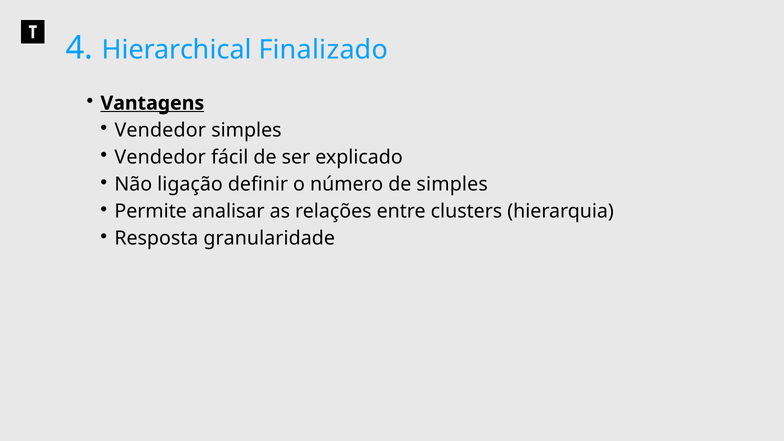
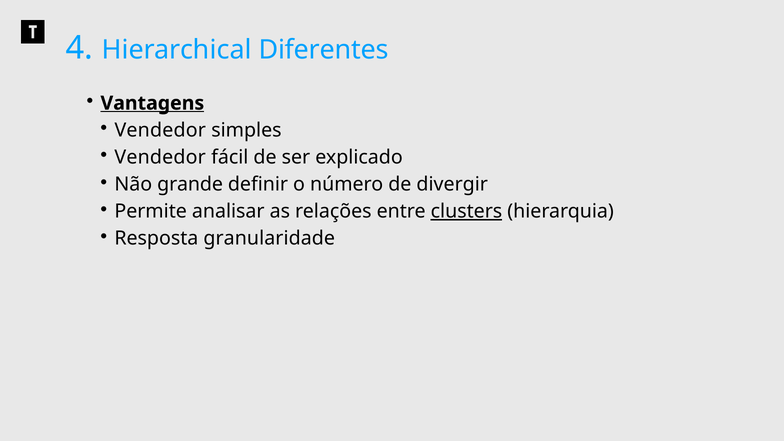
Finalizado: Finalizado -> Diferentes (324, 50)
ligação: ligação -> grande (190, 184)
de simples: simples -> divergir (452, 184)
clusters underline: none -> present (466, 211)
